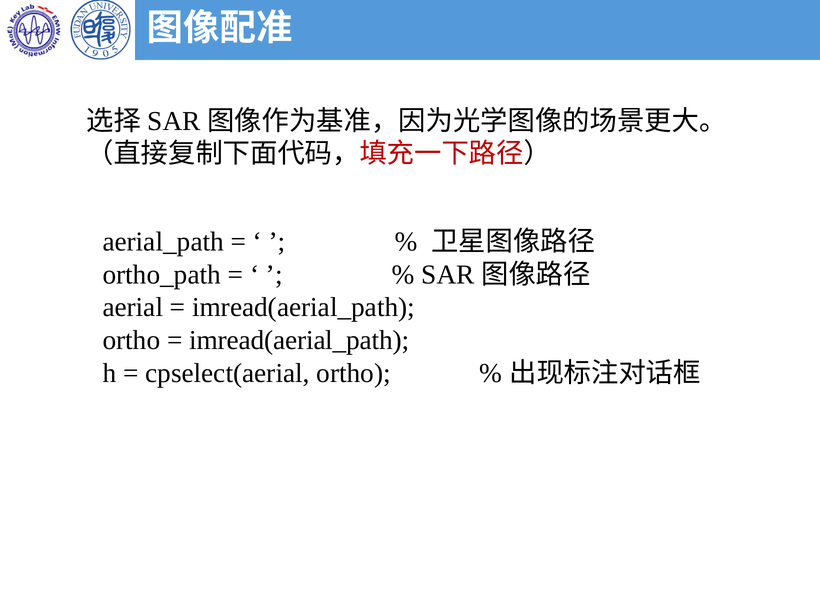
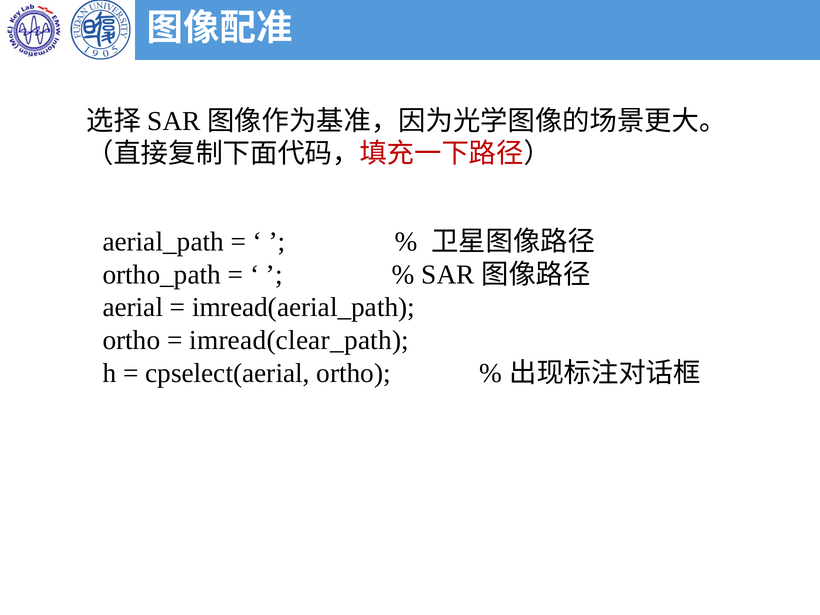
imread(aerial_path: imread(aerial_path -> imread(clear_path (299, 340)
